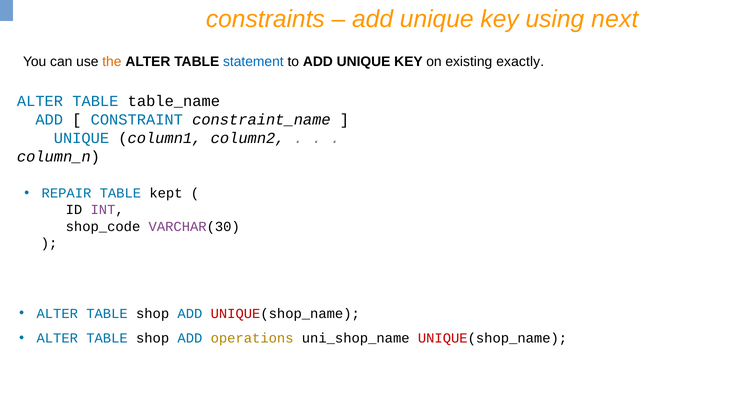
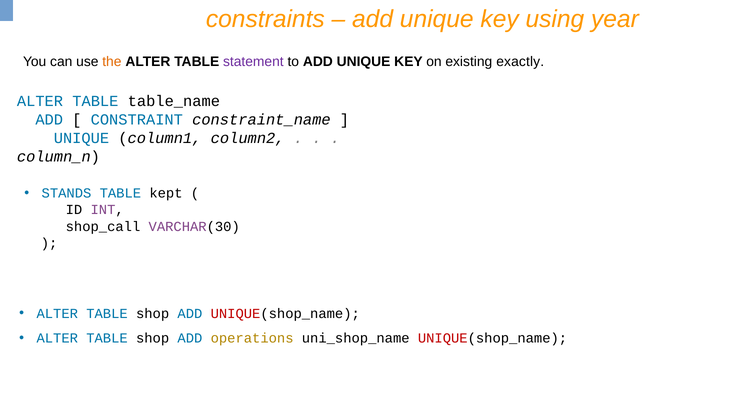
next: next -> year (615, 19)
statement colour: blue -> purple (253, 61)
REPAIR: REPAIR -> STANDS (66, 193)
shop_code: shop_code -> shop_call (103, 226)
